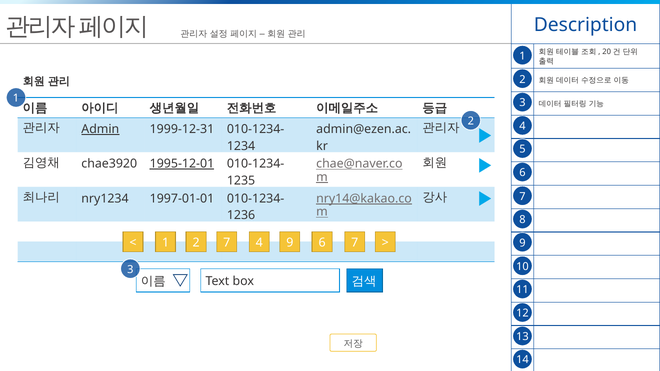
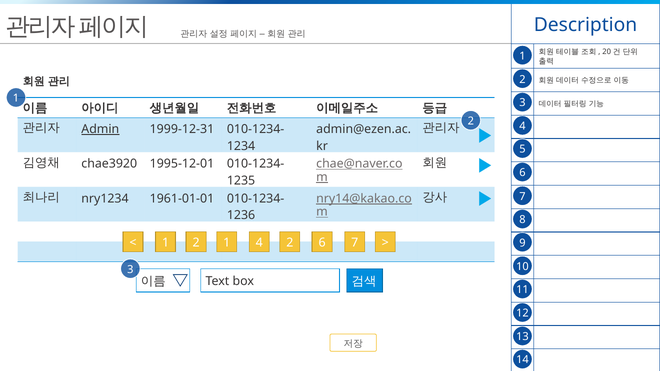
1995-12-01 underline: present -> none (182, 164)
1997-01-01: 1997-01-01 -> 1961-01-01 (182, 199)
2 7: 7 -> 1 (227, 243)
4 9: 9 -> 2 (290, 243)
